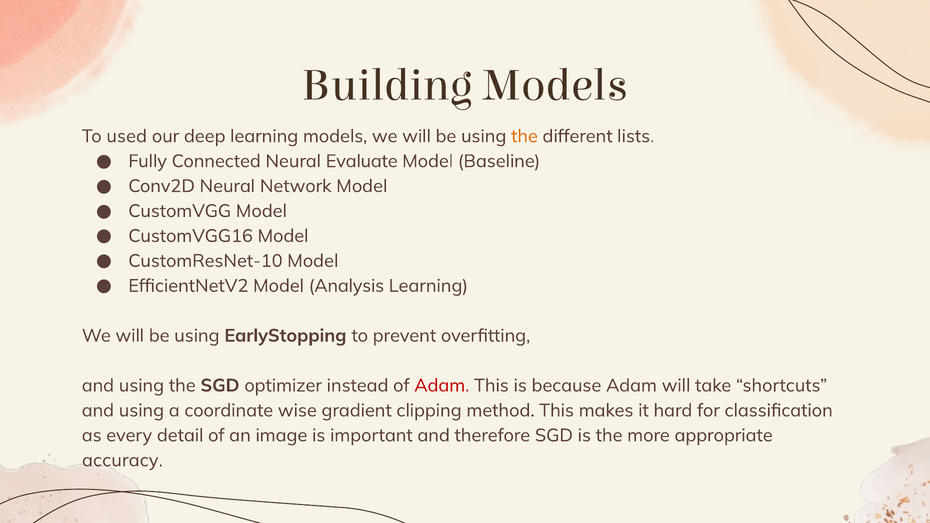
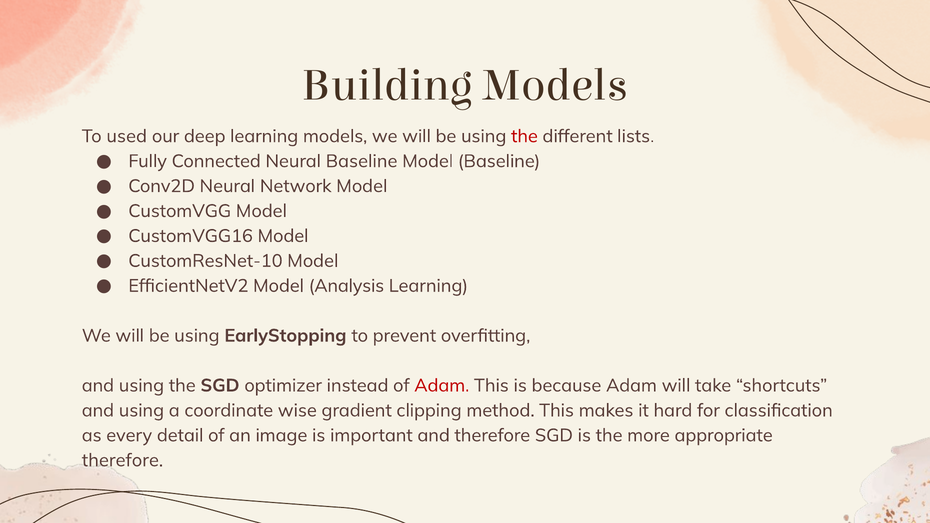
the colour: orange -> red (524, 136)
Neural Evaluate: Evaluate -> Baseline (362, 161)
accuracy: accuracy -> therefore (122, 460)
